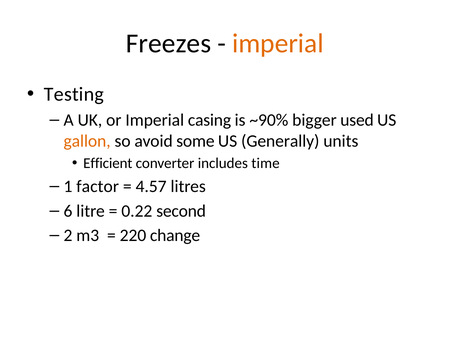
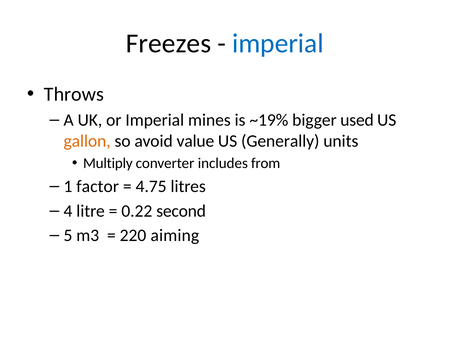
imperial colour: orange -> blue (278, 44)
Testing: Testing -> Throws (74, 94)
casing: casing -> mines (209, 120)
~90%: ~90% -> ~19% (269, 120)
some: some -> value (195, 141)
Efficient: Efficient -> Multiply (108, 164)
time: time -> from (266, 164)
4.57: 4.57 -> 4.75 (151, 187)
6: 6 -> 4 (68, 211)
2: 2 -> 5 (68, 236)
change: change -> aiming (175, 236)
